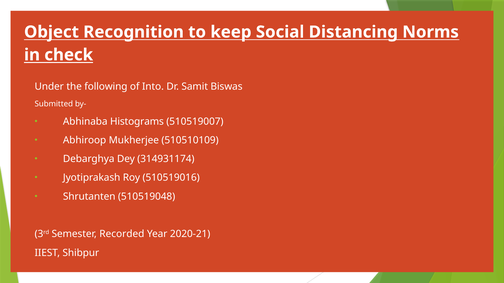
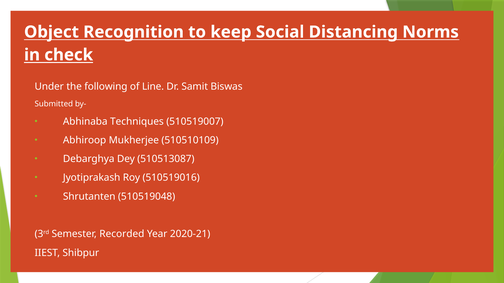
Into: Into -> Line (153, 87)
Histograms: Histograms -> Techniques (137, 122)
314931174: 314931174 -> 510513087 (166, 159)
